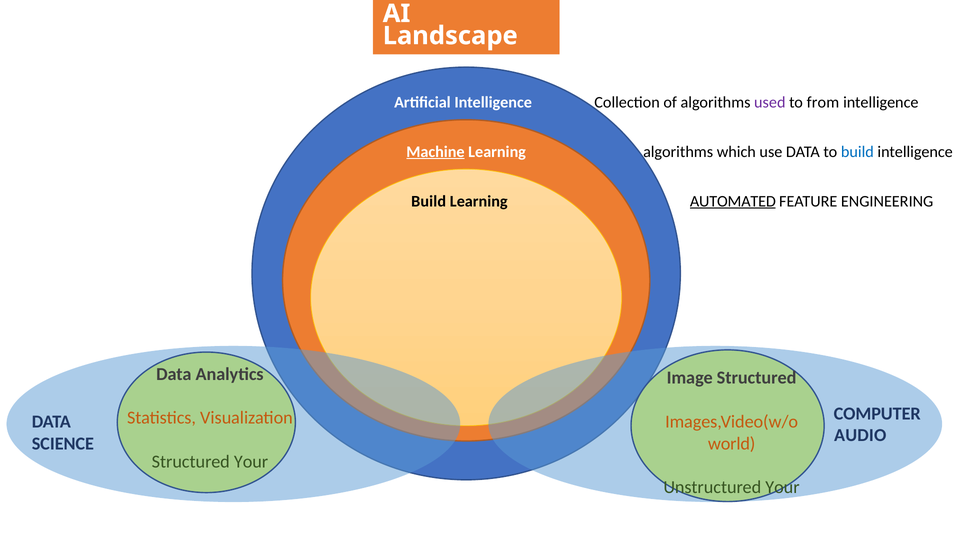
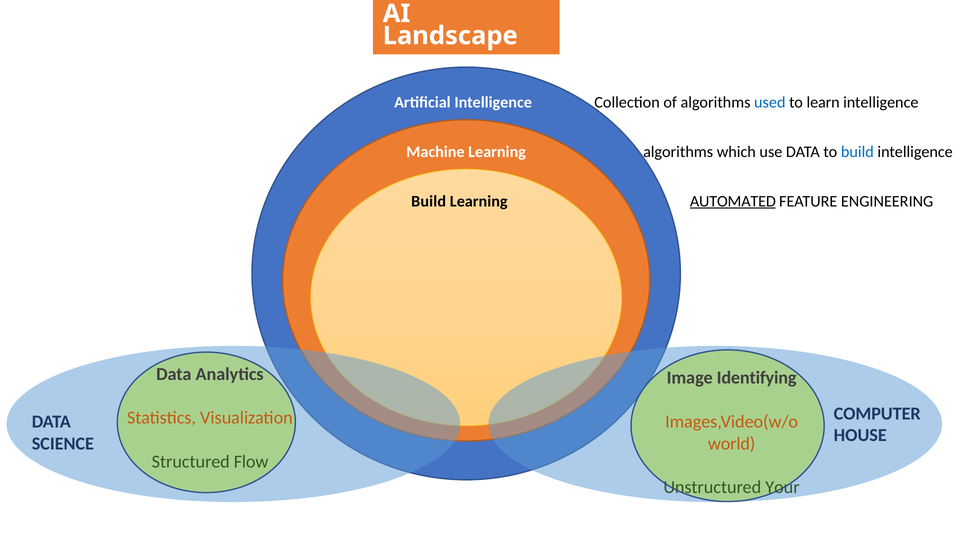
used colour: purple -> blue (770, 102)
from: from -> learn (823, 102)
Machine underline: present -> none (435, 152)
Image Structured: Structured -> Identifying (757, 378)
AUDIO: AUDIO -> HOUSE (860, 435)
Structured Your: Your -> Flow (251, 462)
